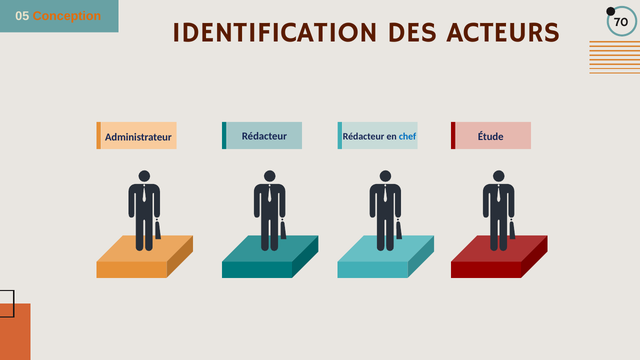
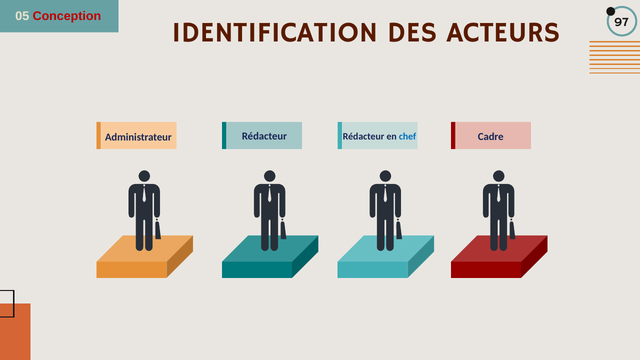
Conception colour: orange -> red (67, 16)
70: 70 -> 97 (621, 22)
Étude: Étude -> Cadre (491, 137)
